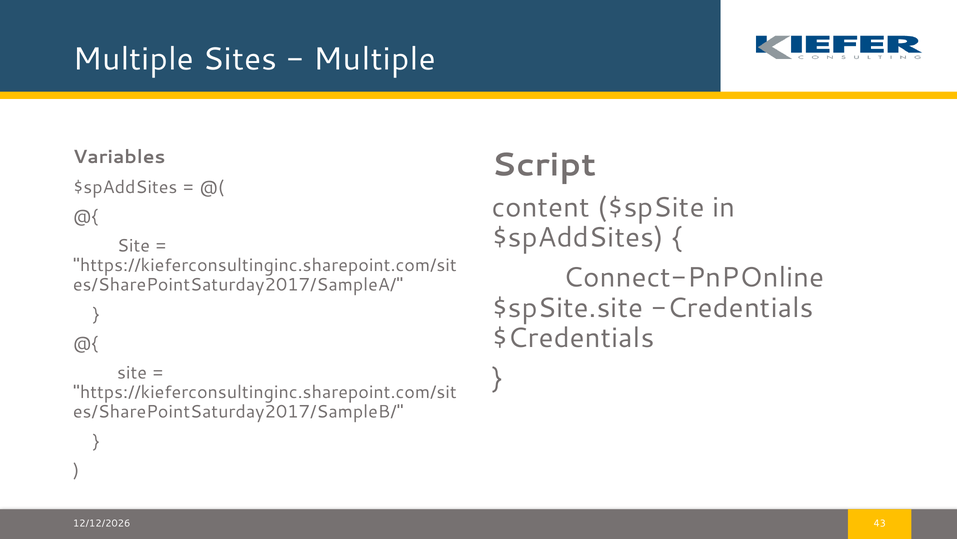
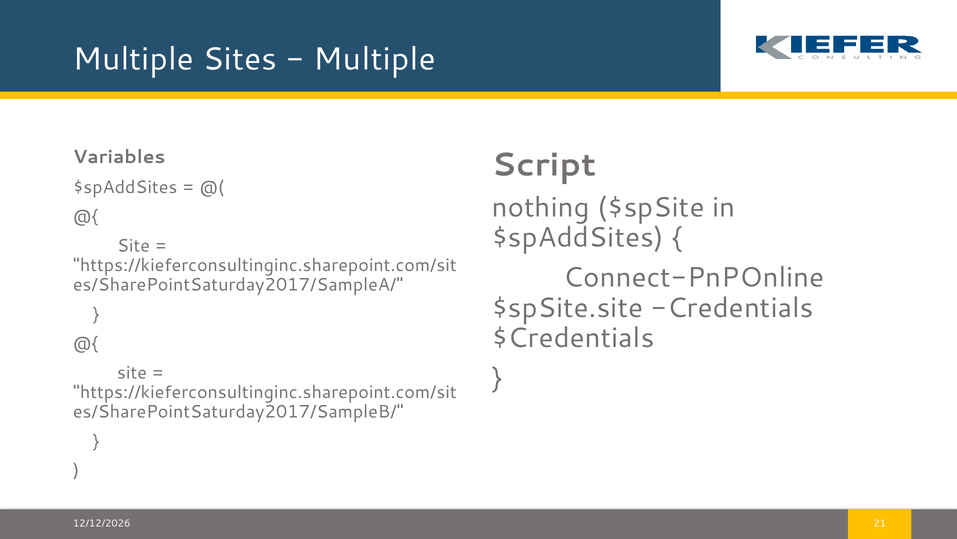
content: content -> nothing (541, 207)
43: 43 -> 21 (880, 523)
